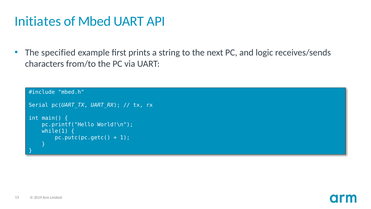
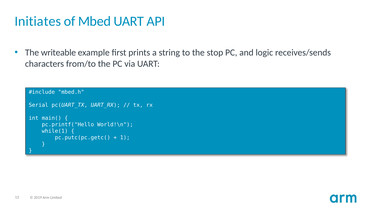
specified: specified -> writeable (58, 53)
next: next -> stop (215, 53)
